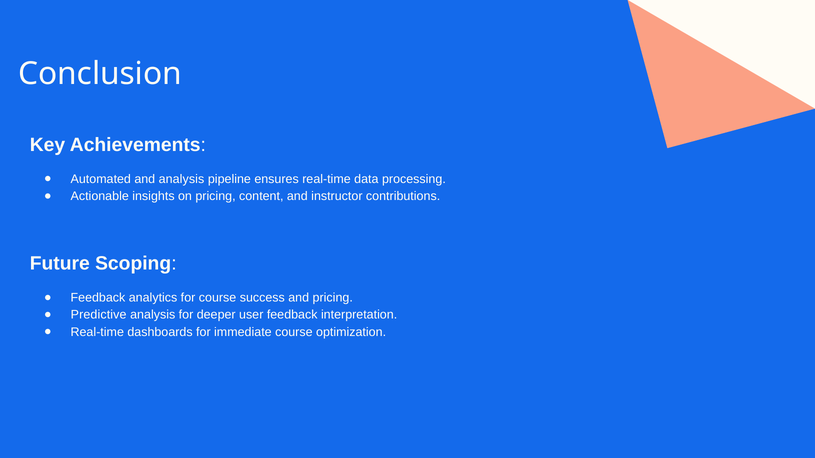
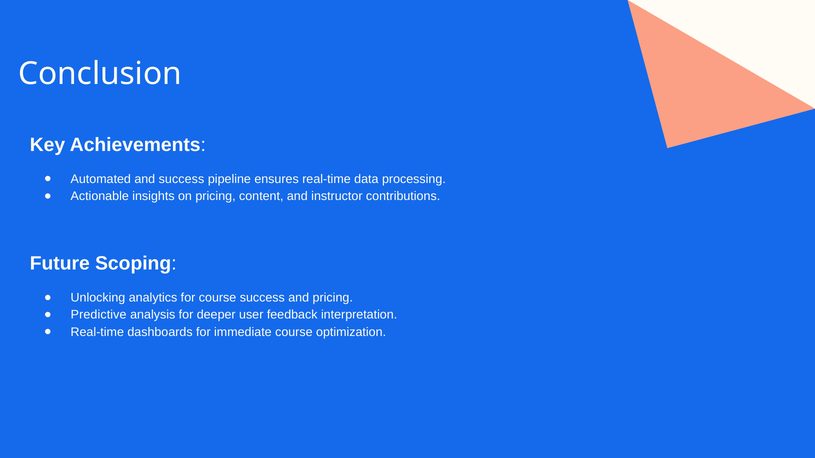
and analysis: analysis -> success (181, 179)
Feedback: Feedback -> Unlocking (98, 298)
